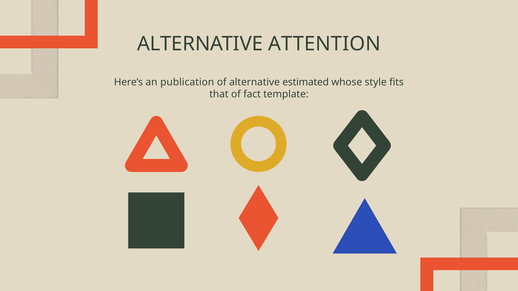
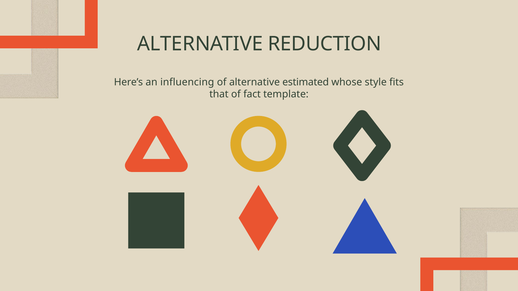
ATTENTION: ATTENTION -> REDUCTION (325, 44)
publication: publication -> influencing (187, 82)
